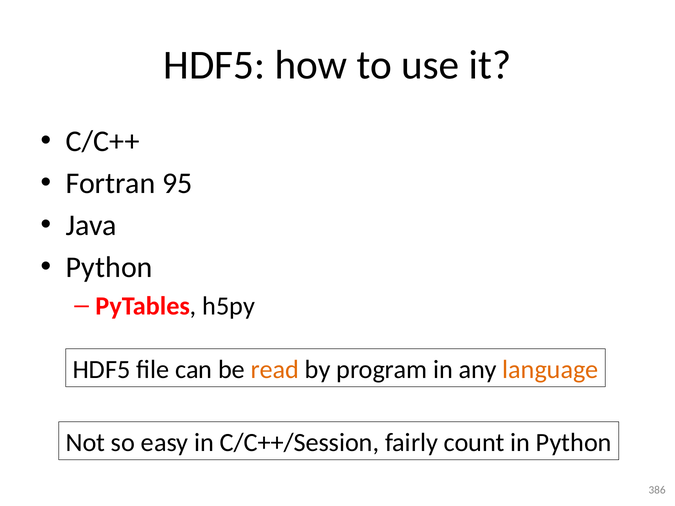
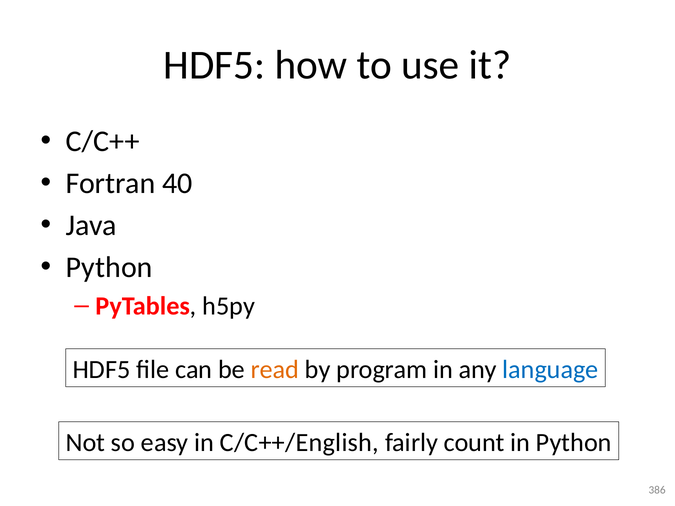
95: 95 -> 40 (177, 184)
language colour: orange -> blue (550, 370)
C/C++/Session: C/C++/Session -> C/C++/English (299, 443)
